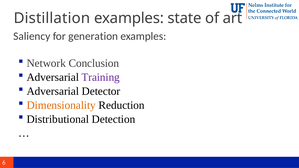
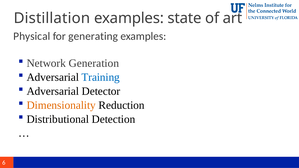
Saliency: Saliency -> Physical (32, 36)
generation: generation -> generating (93, 36)
Conclusion: Conclusion -> Generation (94, 63)
Training colour: purple -> blue (101, 77)
